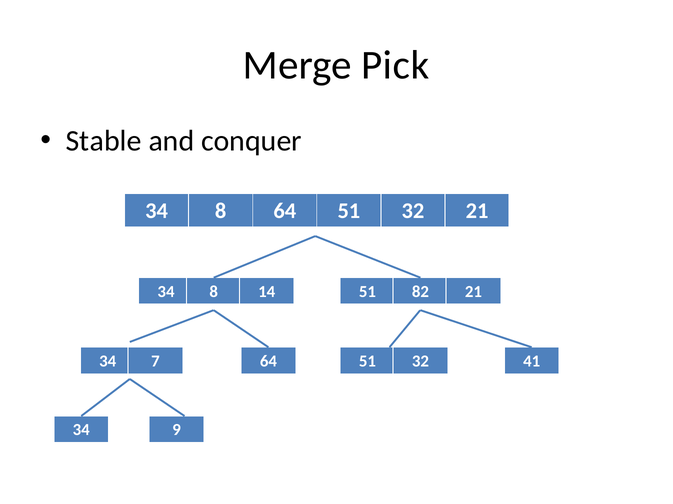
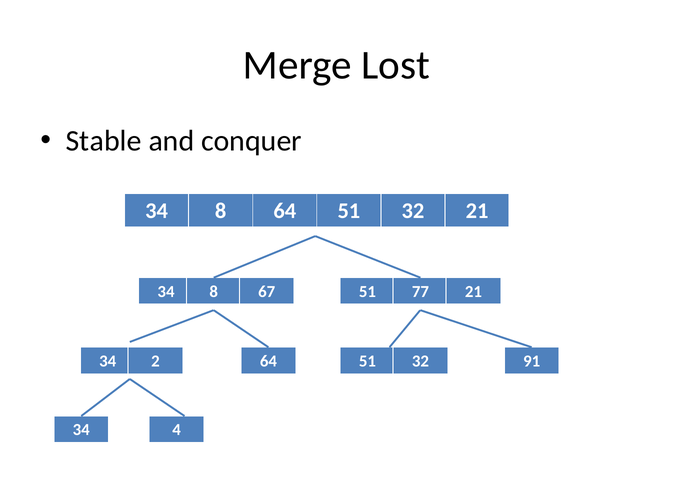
Pick: Pick -> Lost (395, 65)
14: 14 -> 67 (267, 292)
82: 82 -> 77 (420, 292)
7: 7 -> 2 (155, 362)
41: 41 -> 91 (532, 362)
9: 9 -> 4 (177, 431)
